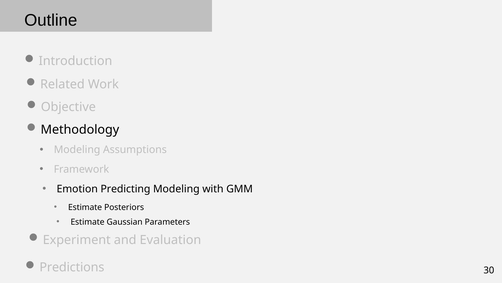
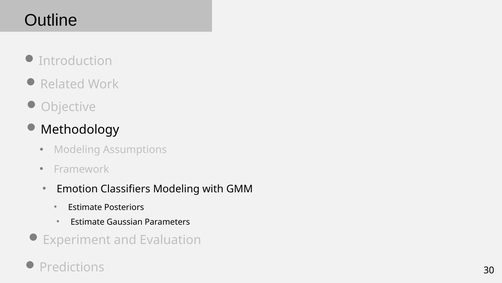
Predicting: Predicting -> Classifiers (125, 189)
